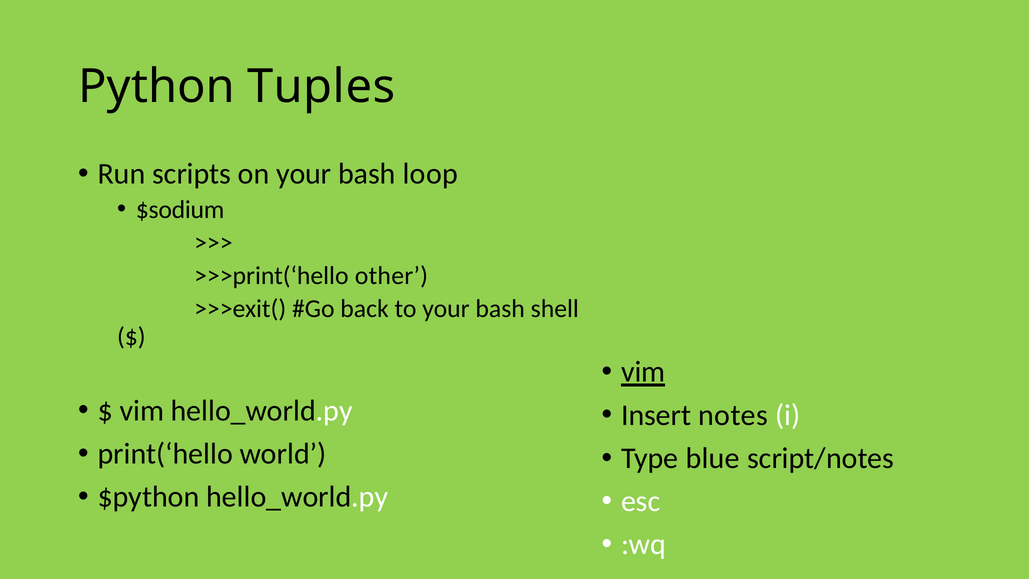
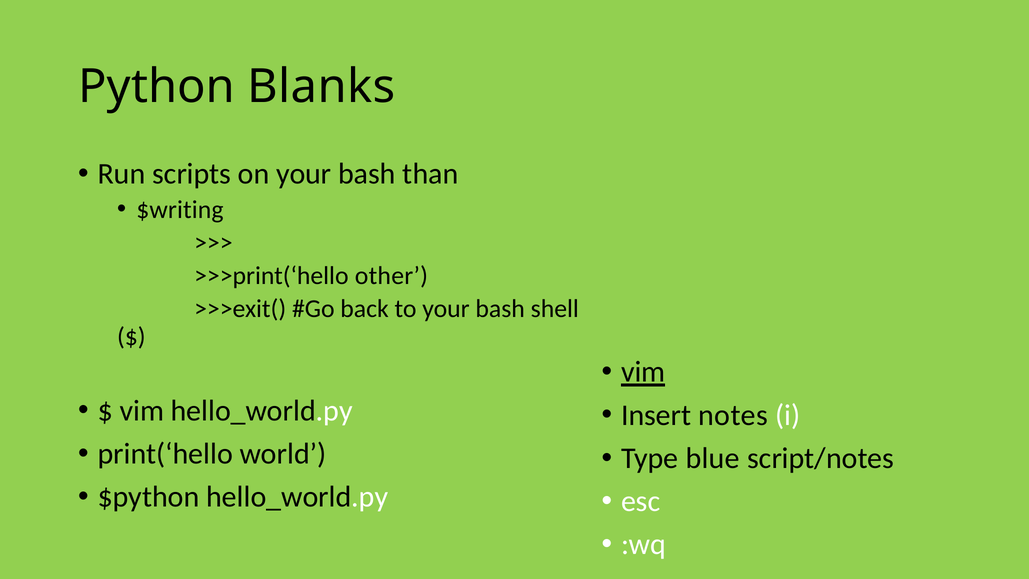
Tuples: Tuples -> Blanks (321, 86)
loop: loop -> than (431, 174)
$sodium: $sodium -> $writing (180, 209)
